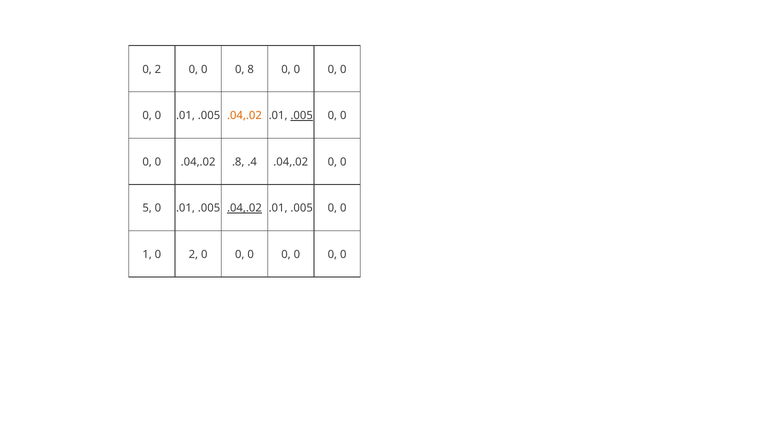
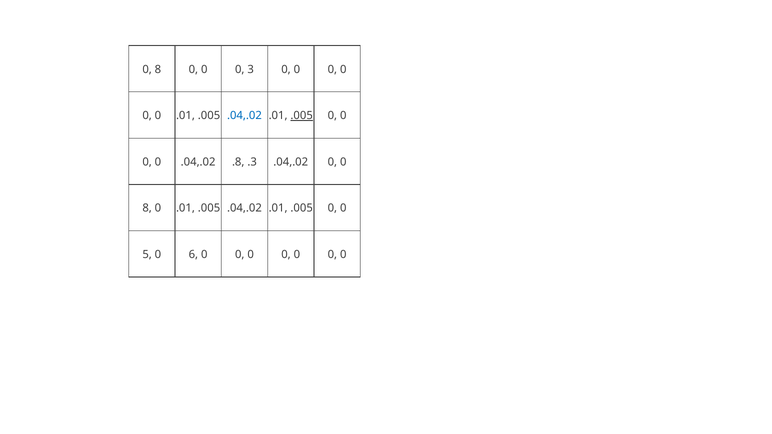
2: 2 -> 8 (158, 69)
8: 8 -> 3 (251, 69)
.04,.02 colour: orange -> blue (244, 116)
.4: .4 -> .3 (252, 162)
5: 5 -> 8 (147, 208)
.04,.02 underline: present -> none (244, 208)
1: 1 -> 5 (147, 255)
2: 2 -> 6 (193, 255)
